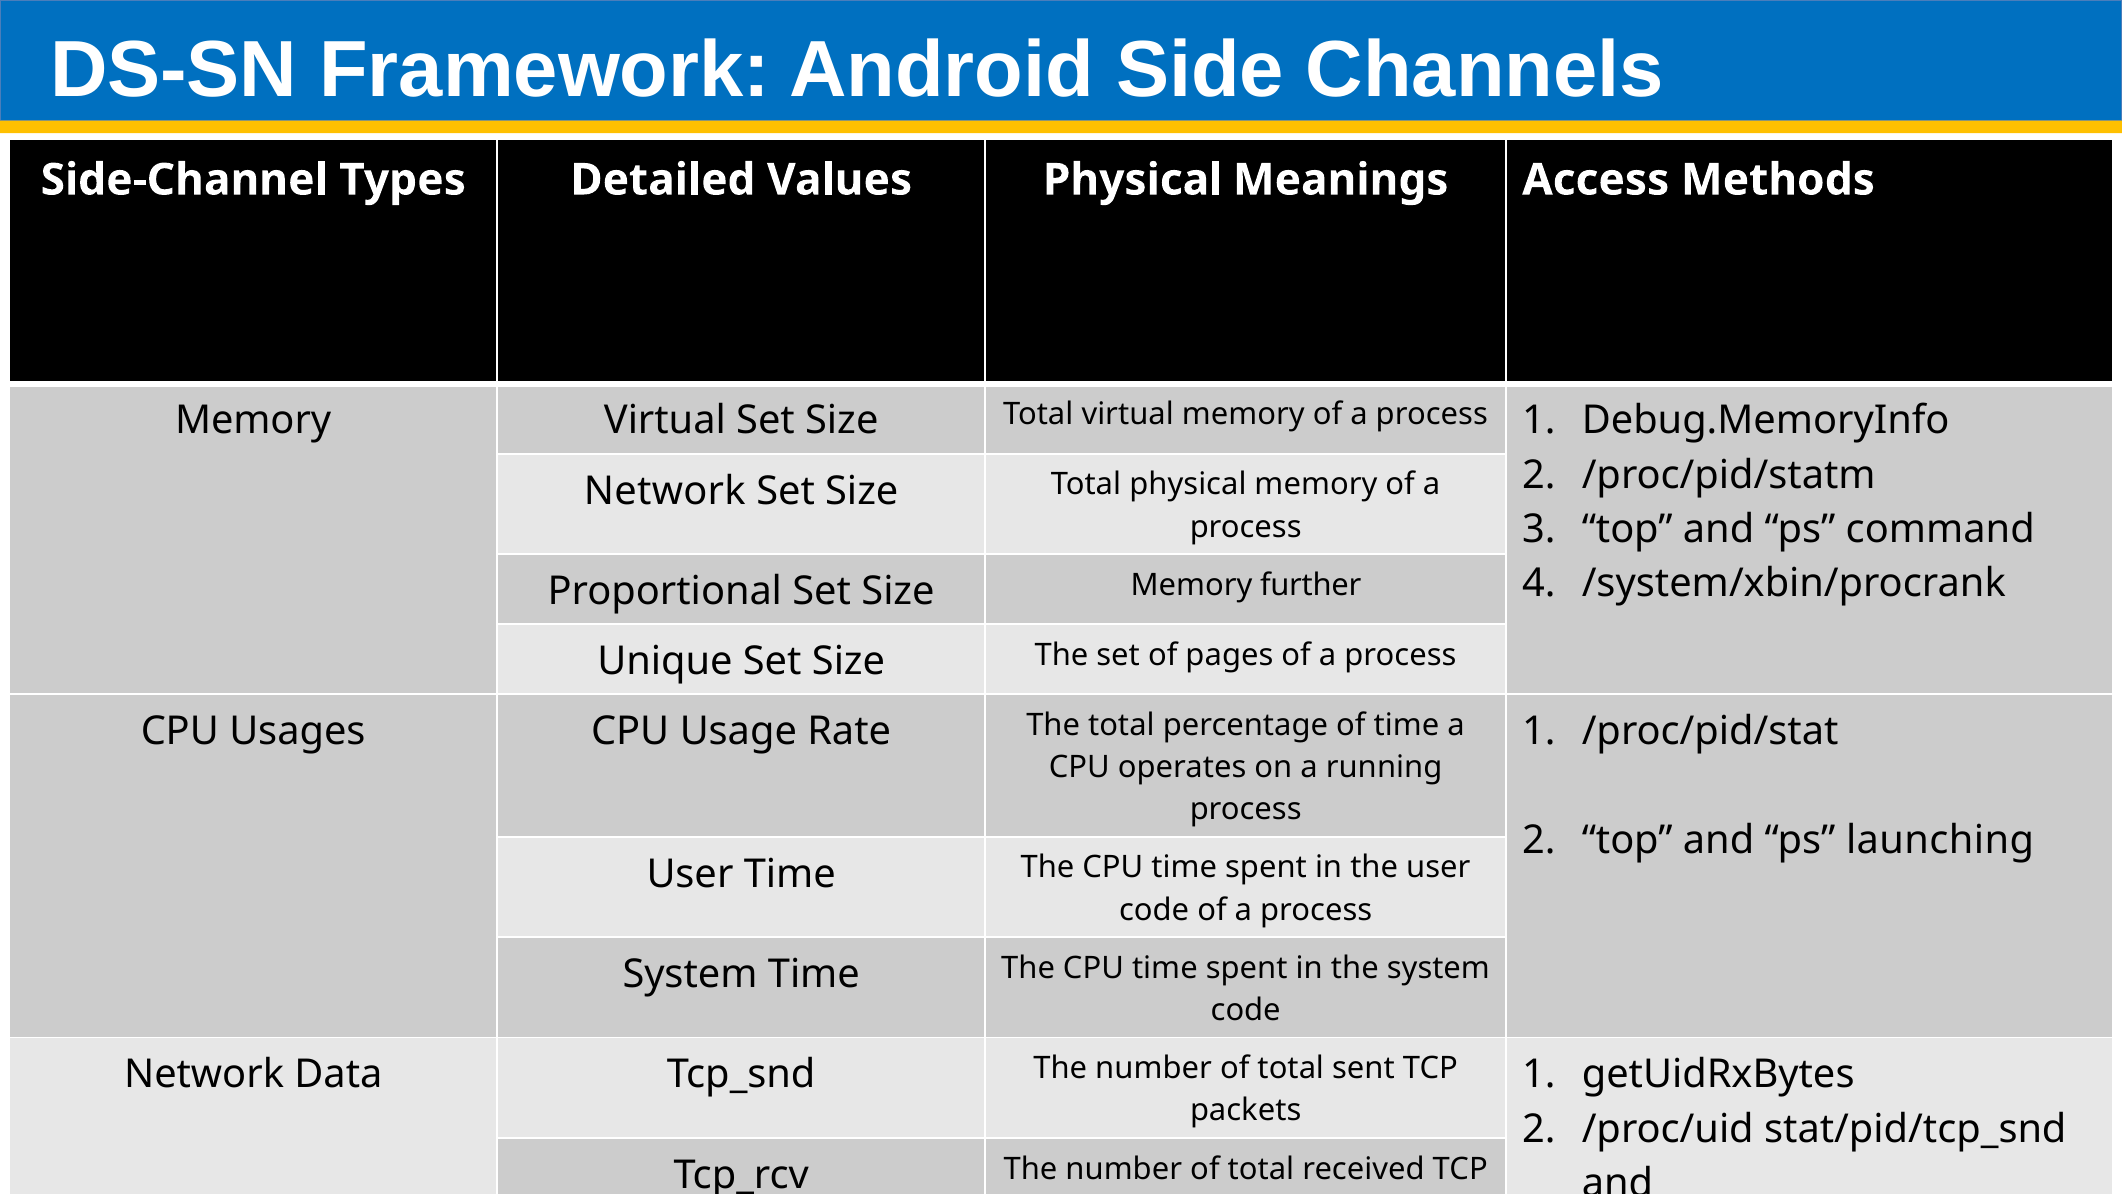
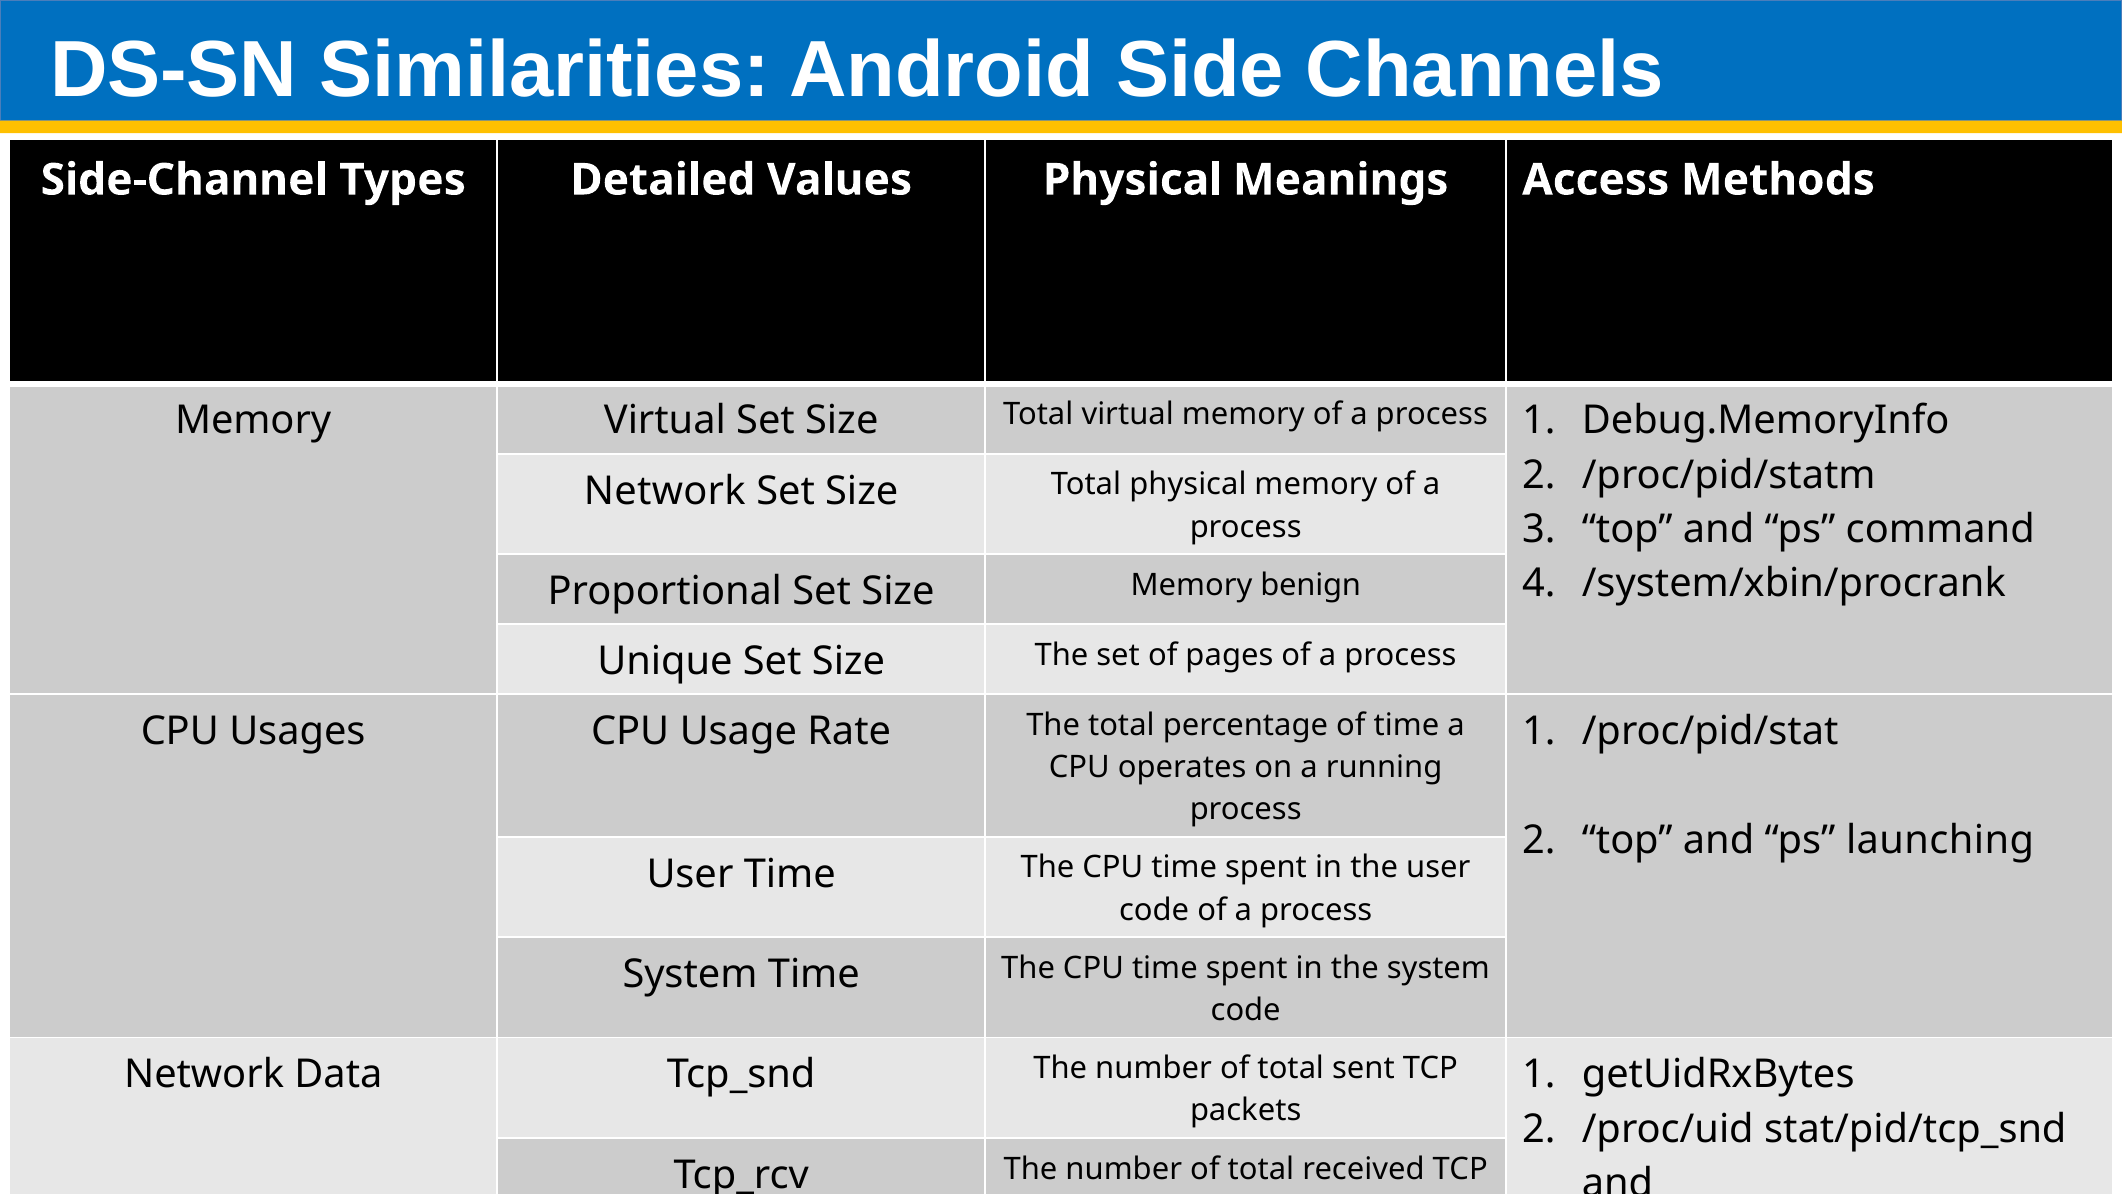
Framework: Framework -> Similarities (545, 71)
further: further -> benign (1311, 585)
